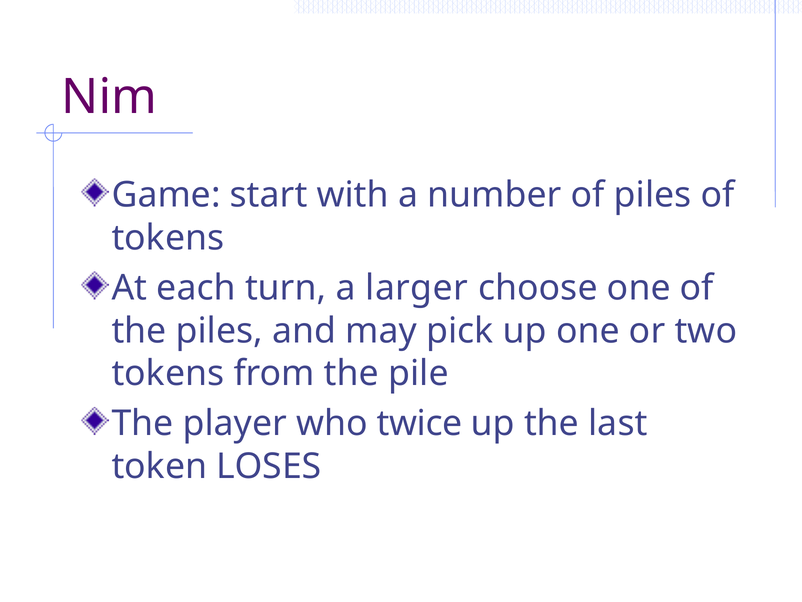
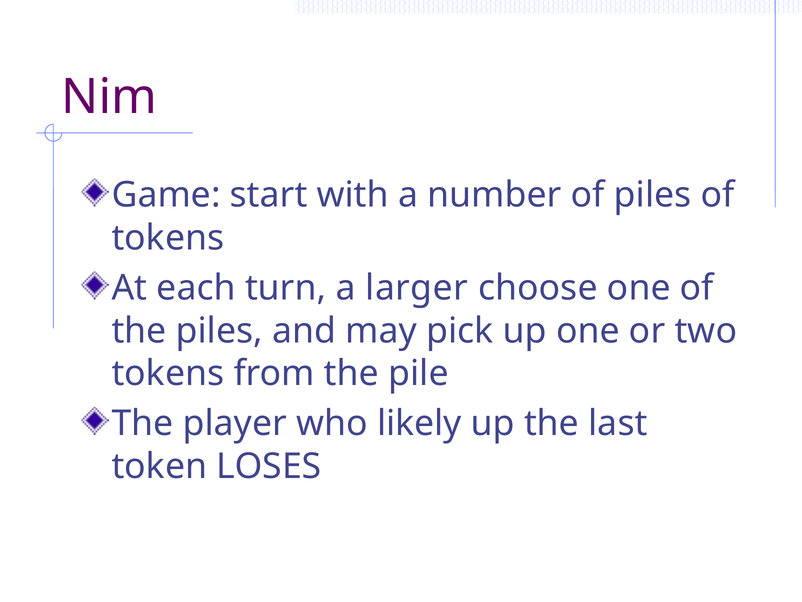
twice: twice -> likely (419, 423)
